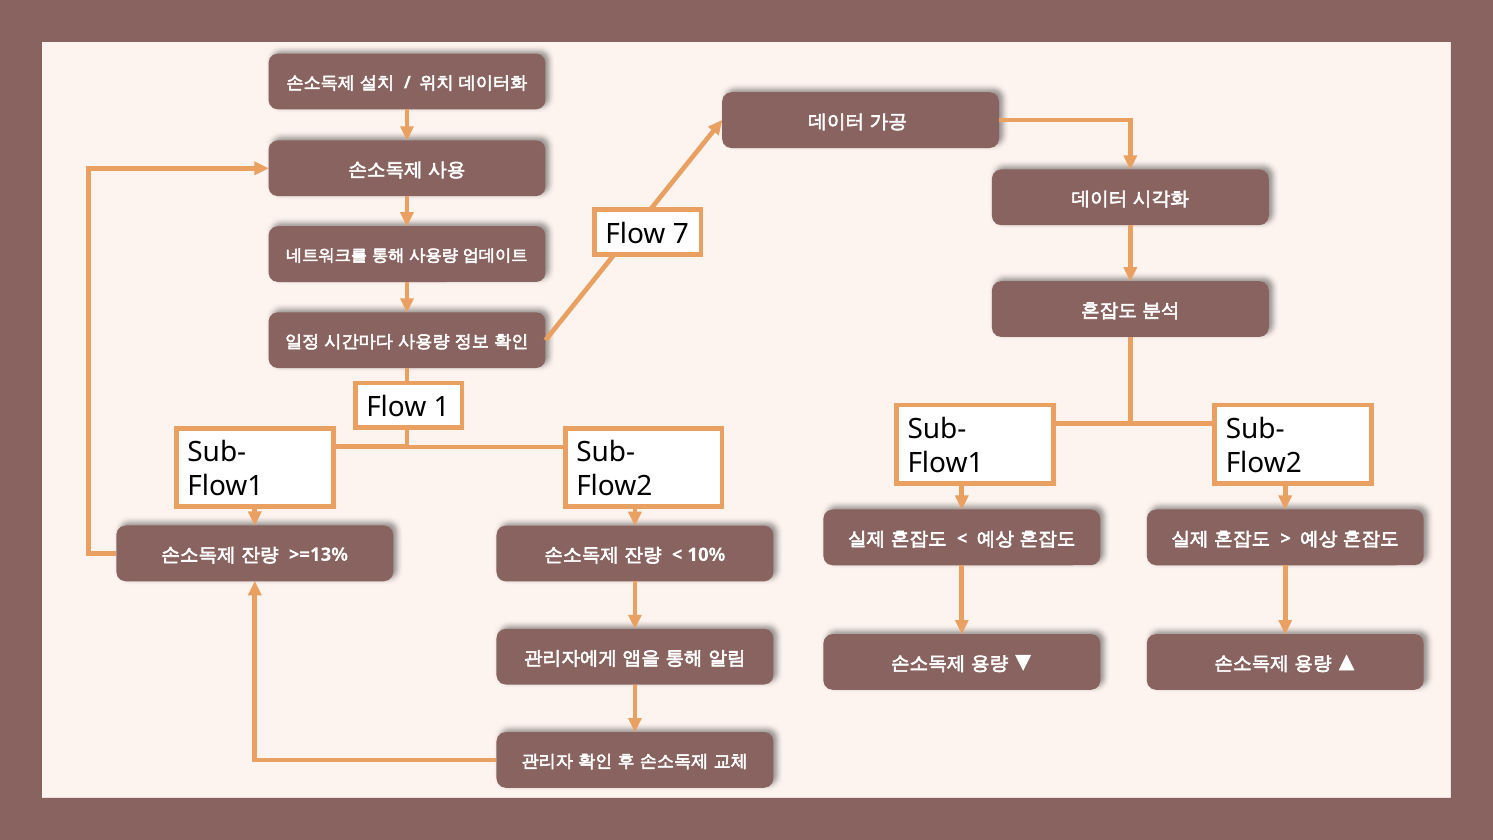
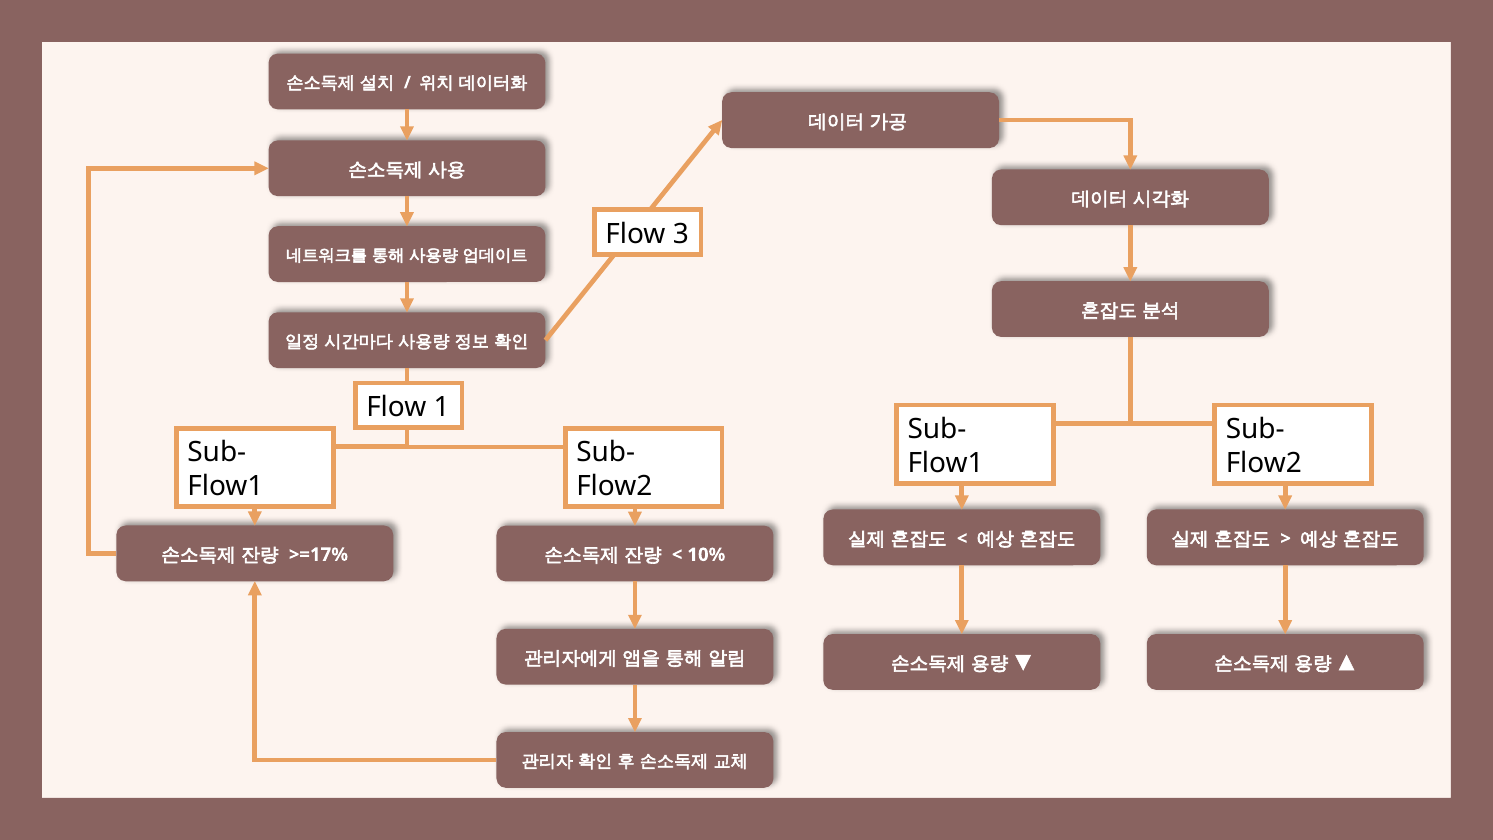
7: 7 -> 3 (681, 234)
>=13%: >=13% -> >=17% (318, 555)
